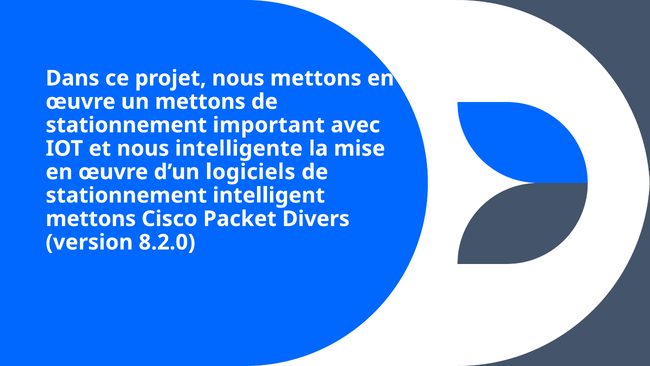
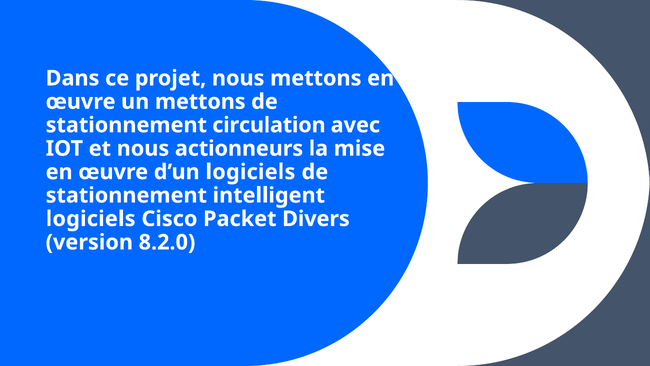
important: important -> circulation (269, 125)
intelligente: intelligente -> actionneurs (239, 148)
mettons: mettons -> logiciels (91, 219)
